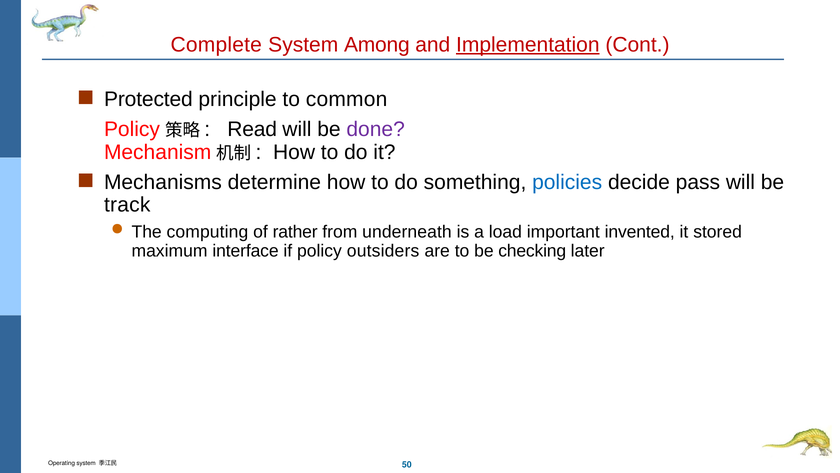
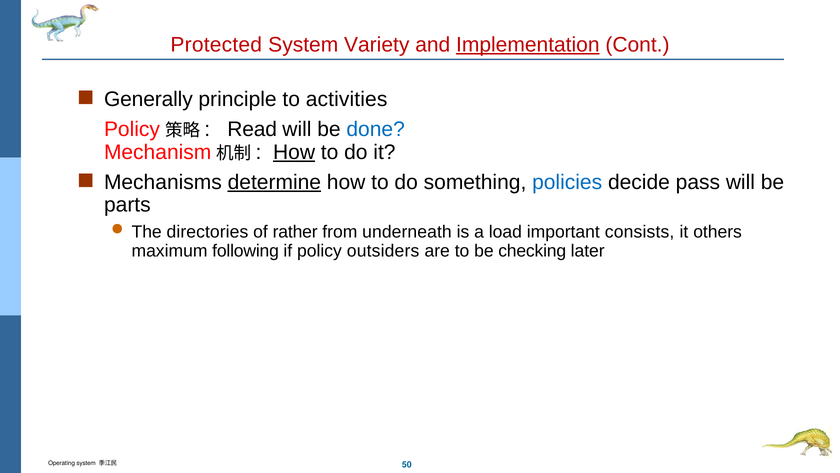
Complete: Complete -> Protected (216, 45)
Among: Among -> Variety (377, 45)
Protected: Protected -> Generally (148, 99)
common: common -> activities (347, 99)
done colour: purple -> blue (376, 129)
How underline: none -> present (294, 152)
determine underline: none -> present (274, 182)
track: track -> parts (127, 205)
computing: computing -> directories (207, 232)
invented: invented -> consists (640, 232)
stored: stored -> others (718, 232)
interface: interface -> following (246, 251)
